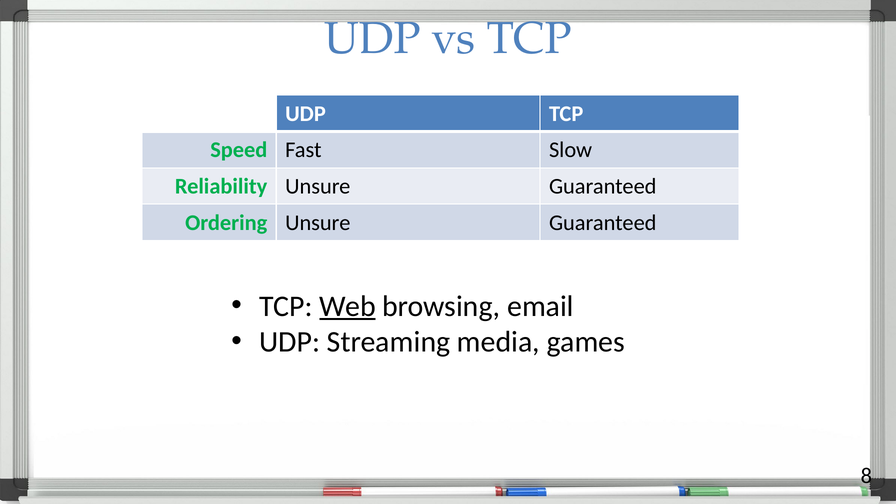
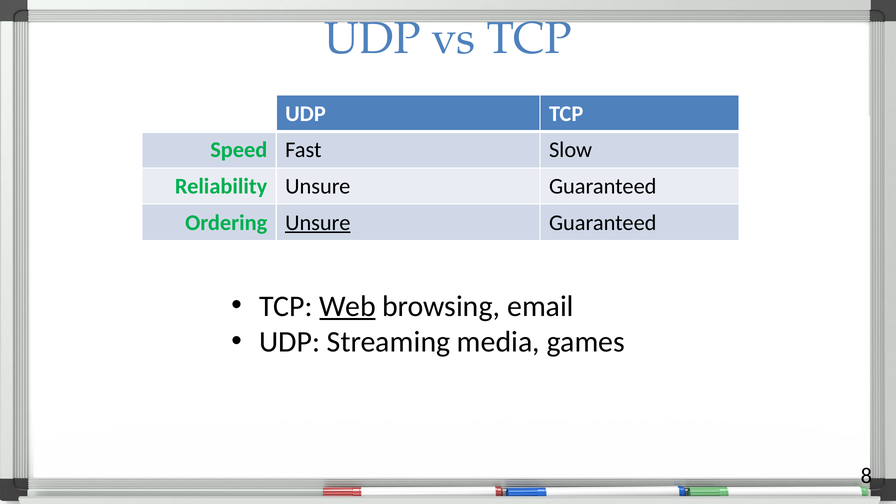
Unsure underline: none -> present (318, 223)
